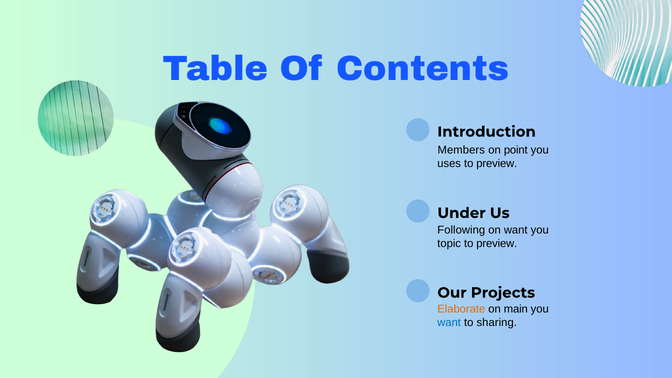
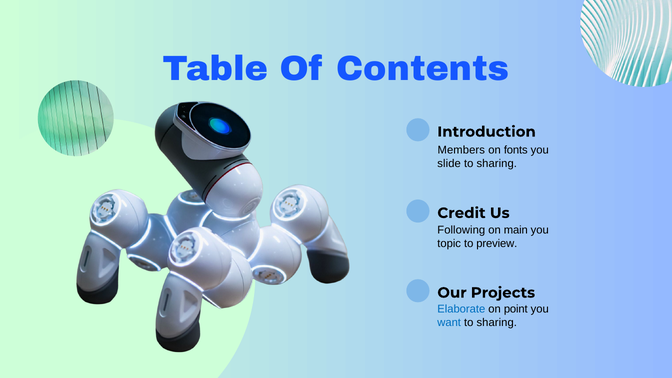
point: point -> fonts (516, 150)
uses: uses -> slide (449, 164)
preview: preview -> sharing (497, 164)
Under: Under -> Credit (461, 213)
on want: want -> main (516, 230)
Elaborate colour: orange -> blue (461, 309)
main: main -> point (516, 309)
